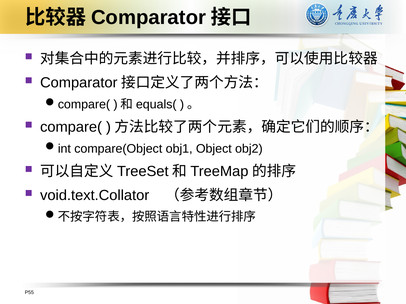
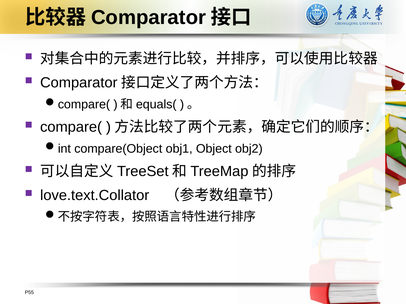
void.text.Collator: void.text.Collator -> love.text.Collator (95, 196)
